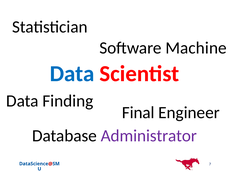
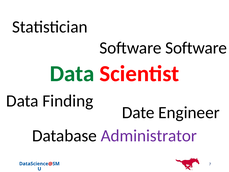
Software Machine: Machine -> Software (196, 48)
Data colour: blue -> green (72, 74)
Final: Final -> Date (138, 112)
